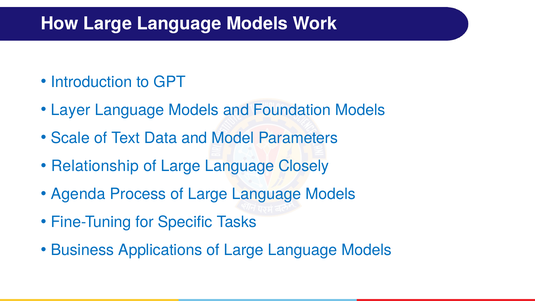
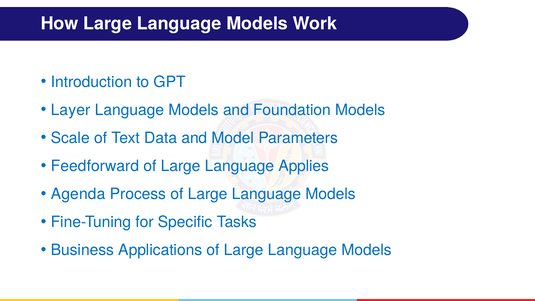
Relationship: Relationship -> Feedforward (95, 166)
Closely: Closely -> Applies (304, 166)
